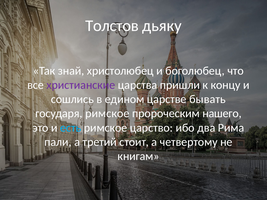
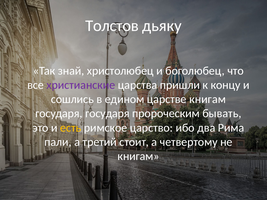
царстве бывать: бывать -> книгам (208, 99)
государя римское: римское -> государя (107, 114)
нашего: нашего -> бывать (222, 114)
есть colour: light blue -> yellow (71, 128)
